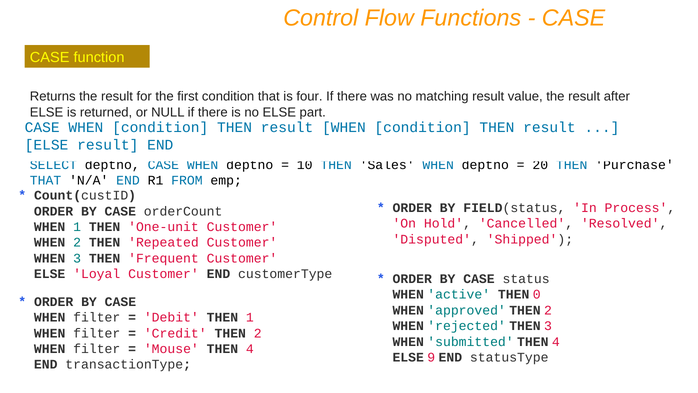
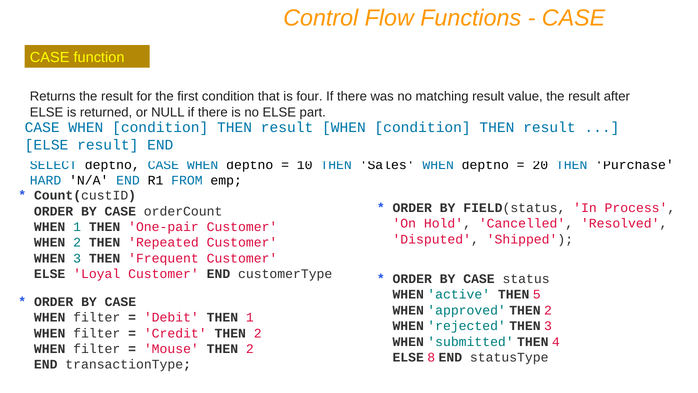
THAT: THAT -> HARD (46, 180)
One-unit: One-unit -> One-pair (163, 227)
0: 0 -> 5 (537, 294)
4: 4 -> 2 (250, 349)
9: 9 -> 8 (431, 357)
